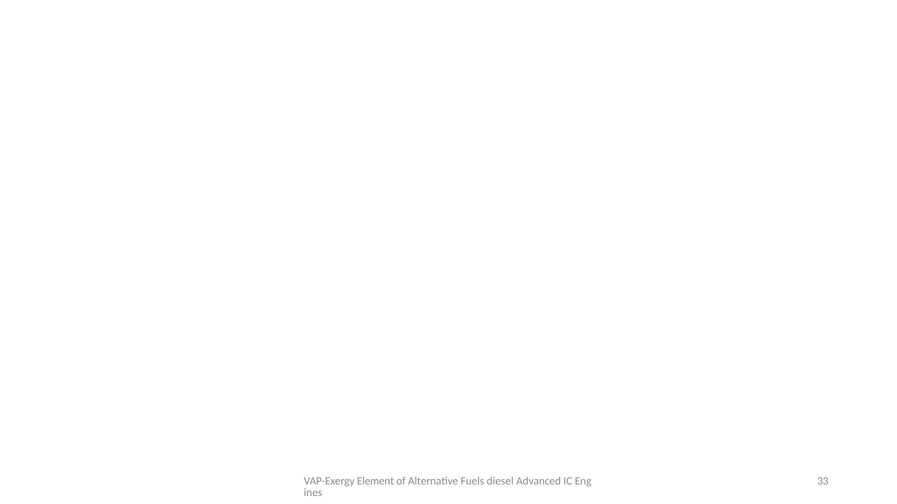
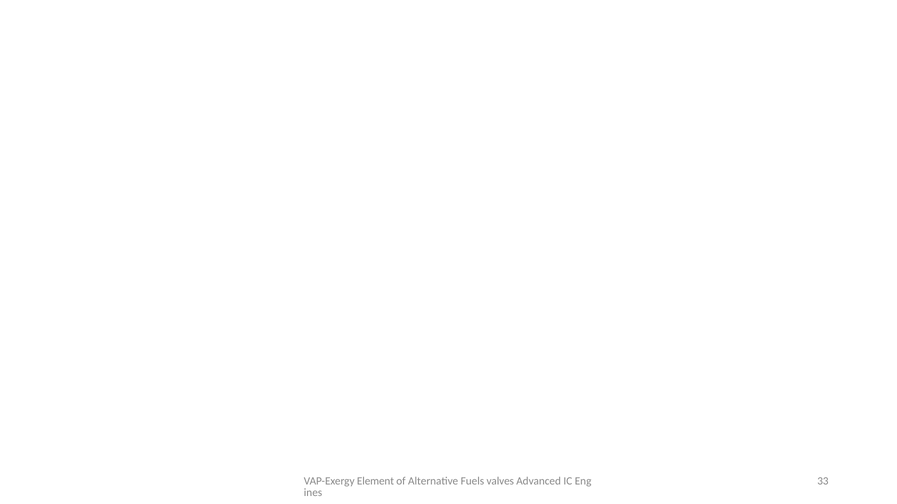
diesel: diesel -> valves (500, 482)
